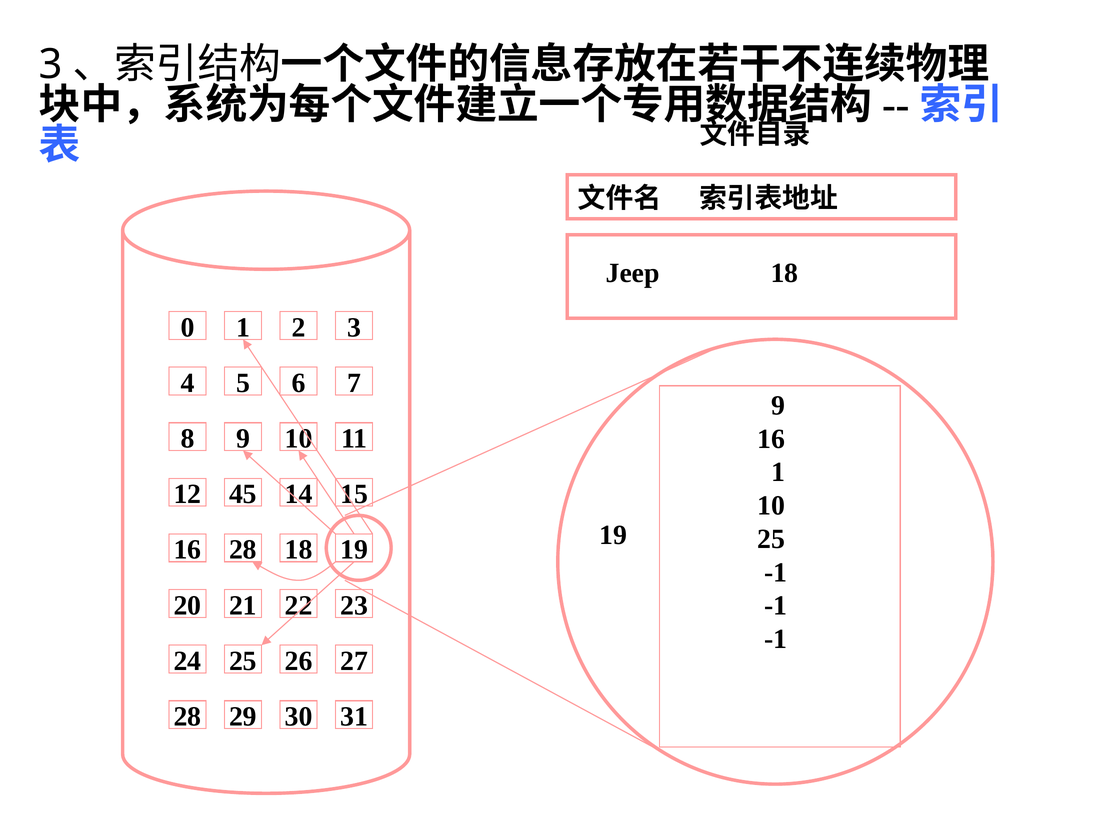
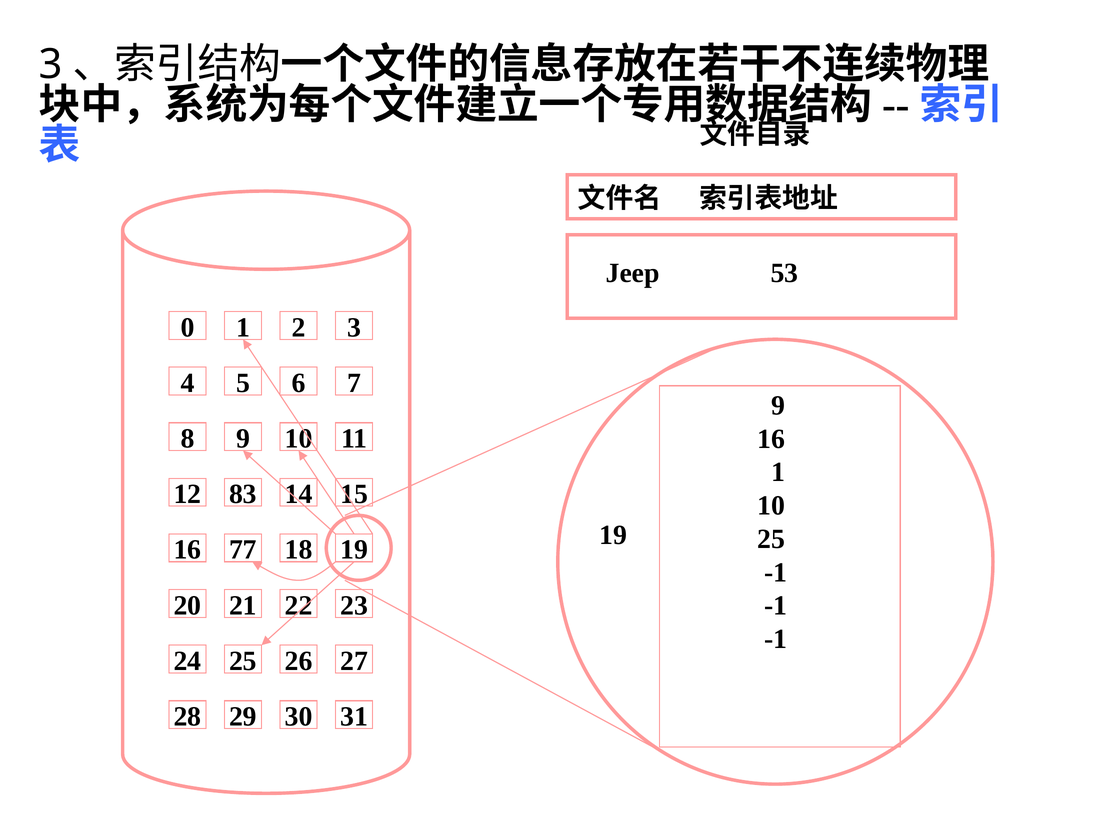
Jeep 18: 18 -> 53 (784, 273)
45: 45 -> 83 (243, 494)
16 28: 28 -> 77 (243, 549)
